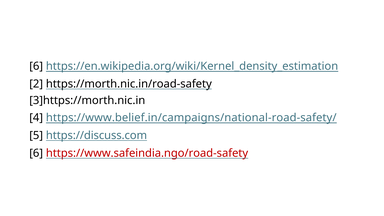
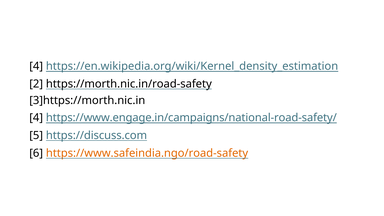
6: 6 -> 4 (36, 66)
https://www.belief.in/campaigns/national-road-safety/: https://www.belief.in/campaigns/national-road-safety/ -> https://www.engage.in/campaigns/national-road-safety/ (191, 118)
https://www.safeindia.ngo/road-safety colour: red -> orange (147, 153)
